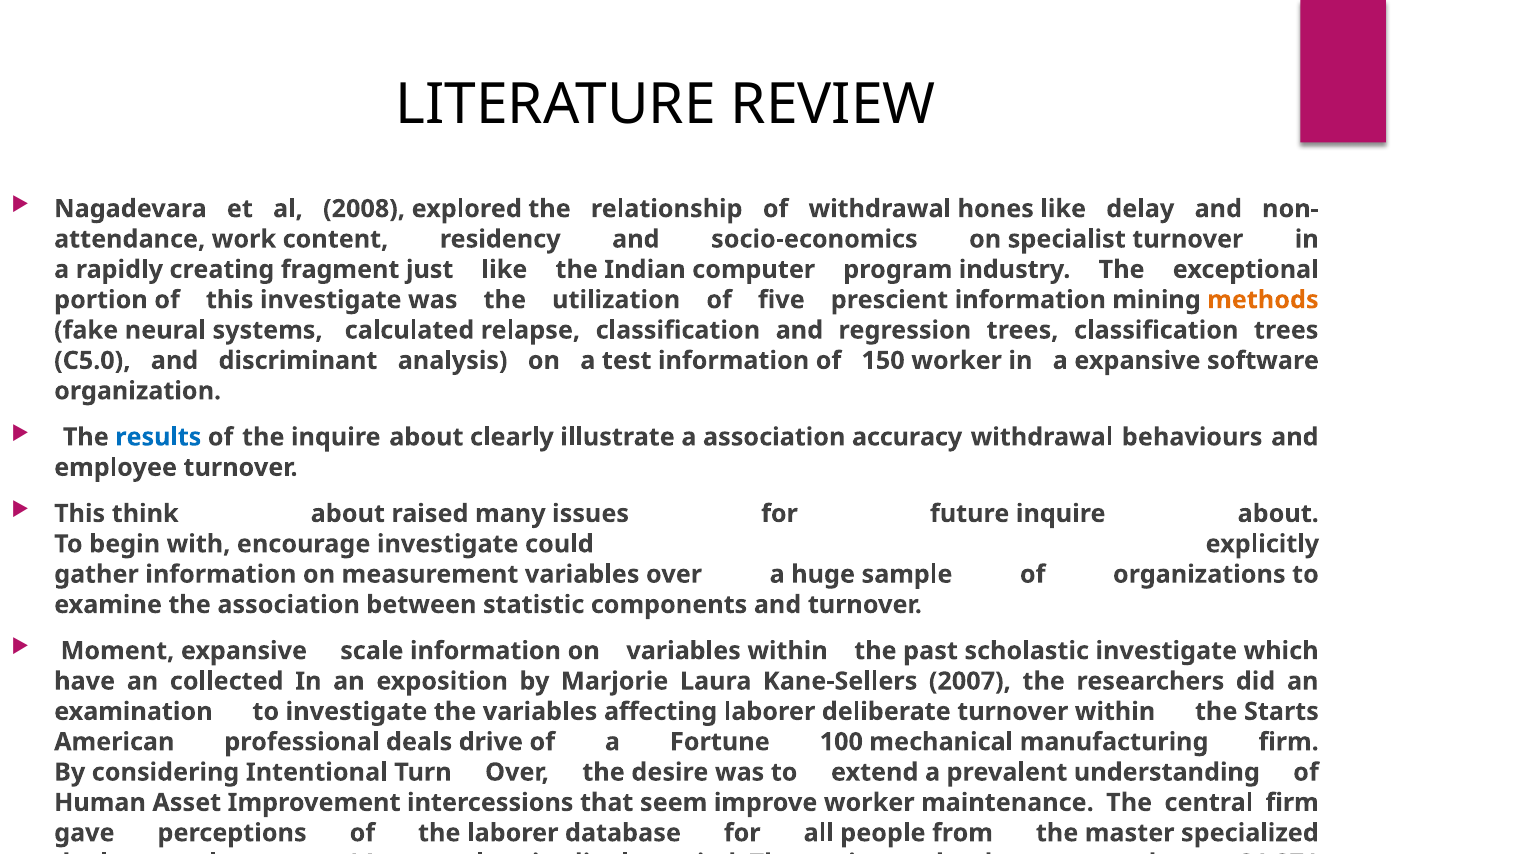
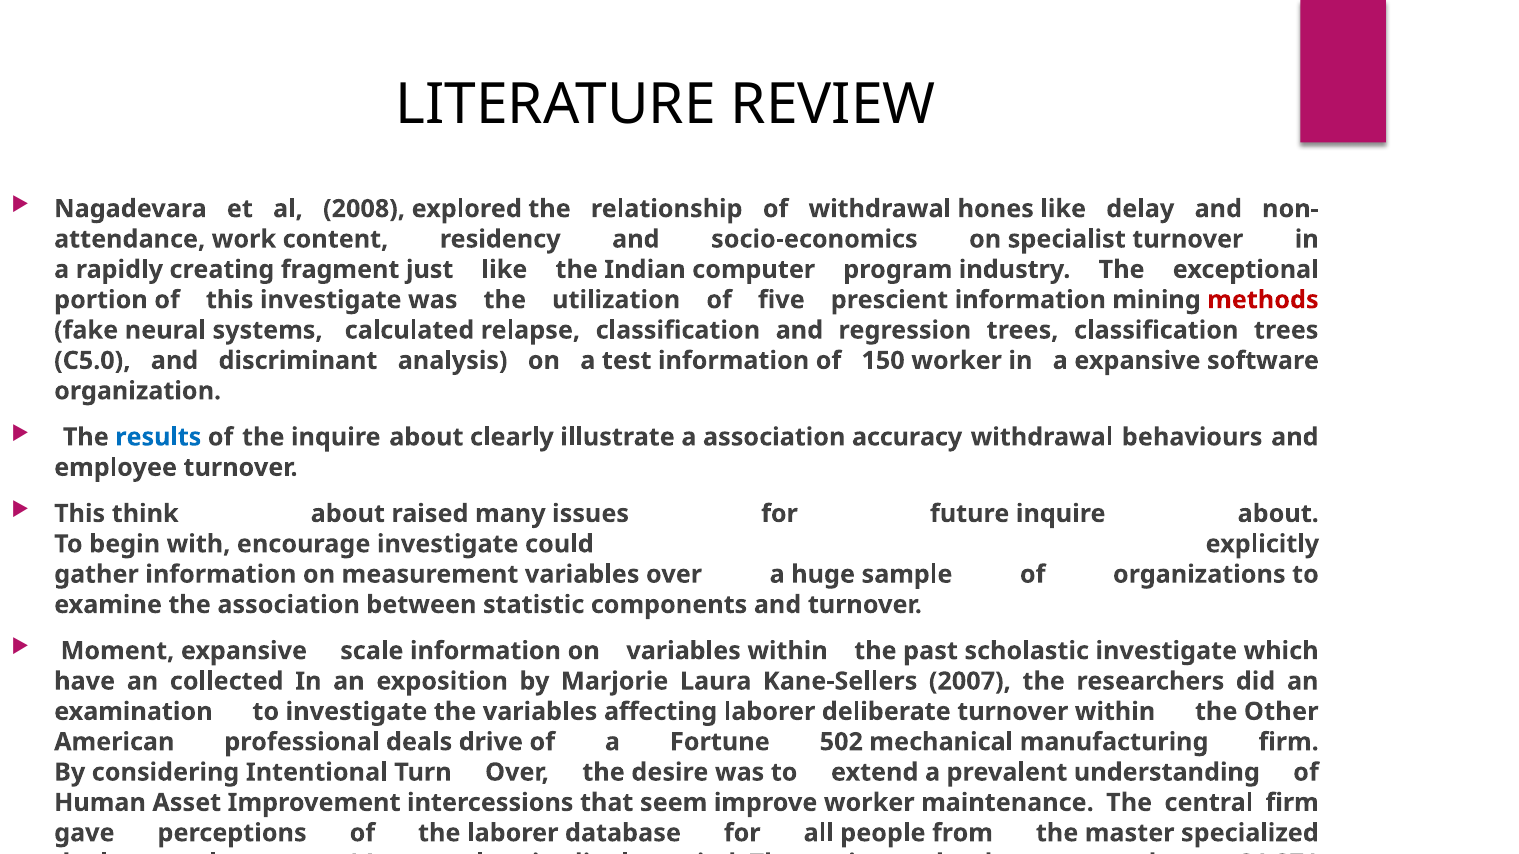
methods colour: orange -> red (1263, 300)
Starts: Starts -> Other (1281, 712)
100: 100 -> 502 (841, 742)
